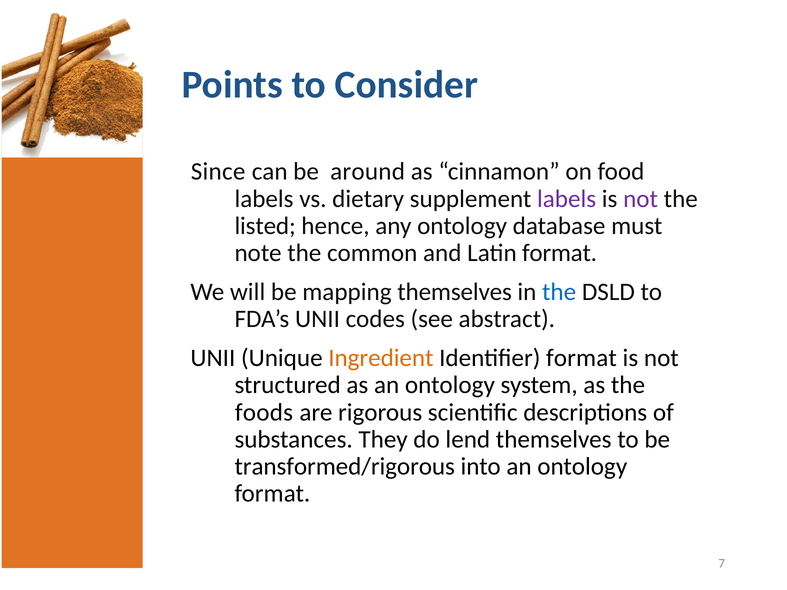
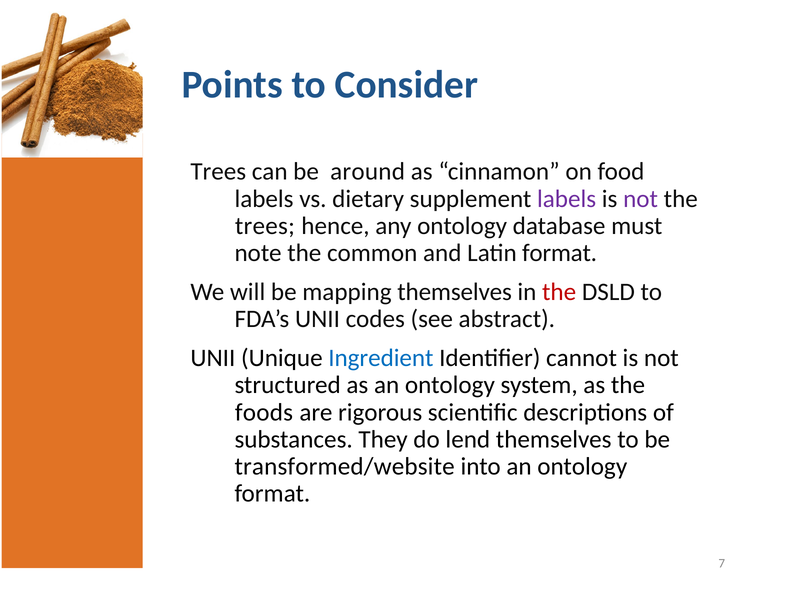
Since: Since -> Trees (218, 172)
listed: listed -> trees (265, 226)
the colour: blue -> red (559, 292)
Ingredient colour: orange -> blue (381, 358)
Identifier format: format -> cannot (581, 358)
transformed/rigorous: transformed/rigorous -> transformed/website (345, 467)
